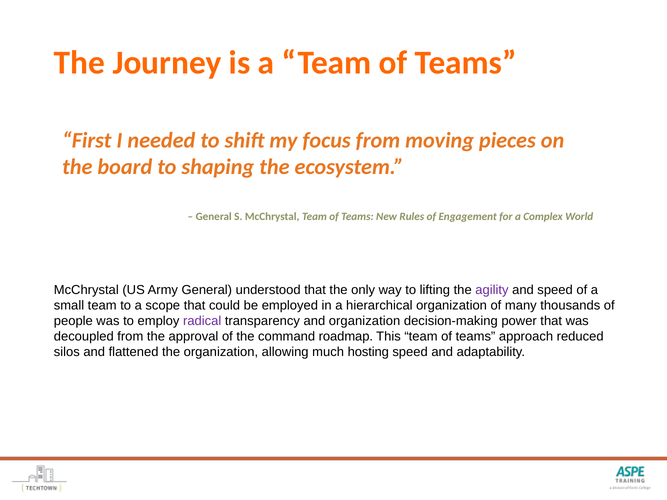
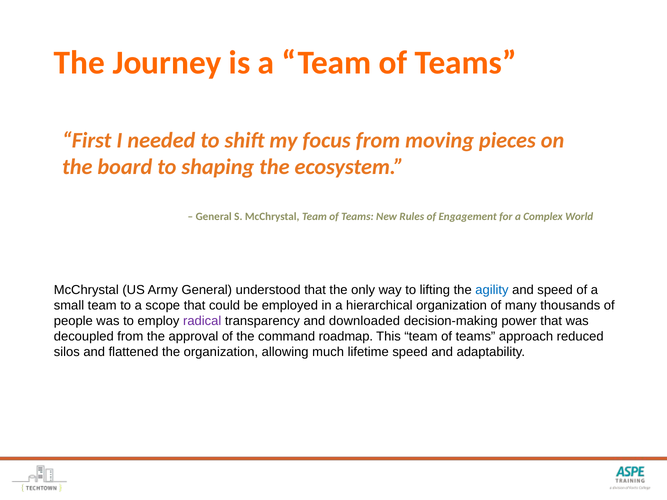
agility colour: purple -> blue (492, 290)
and organization: organization -> downloaded (364, 321)
hosting: hosting -> lifetime (368, 352)
